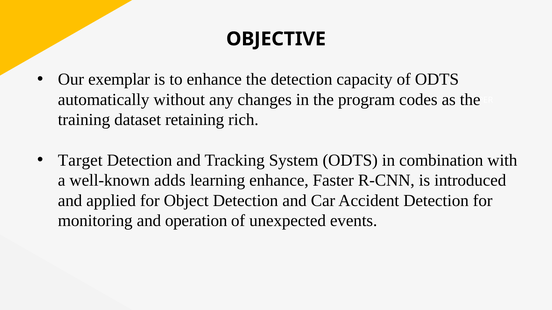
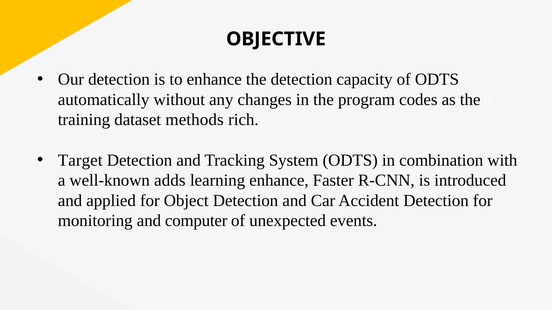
Our exemplar: exemplar -> detection (119, 79)
retaining: retaining -> methods (195, 120)
operation: operation -> computer (196, 221)
